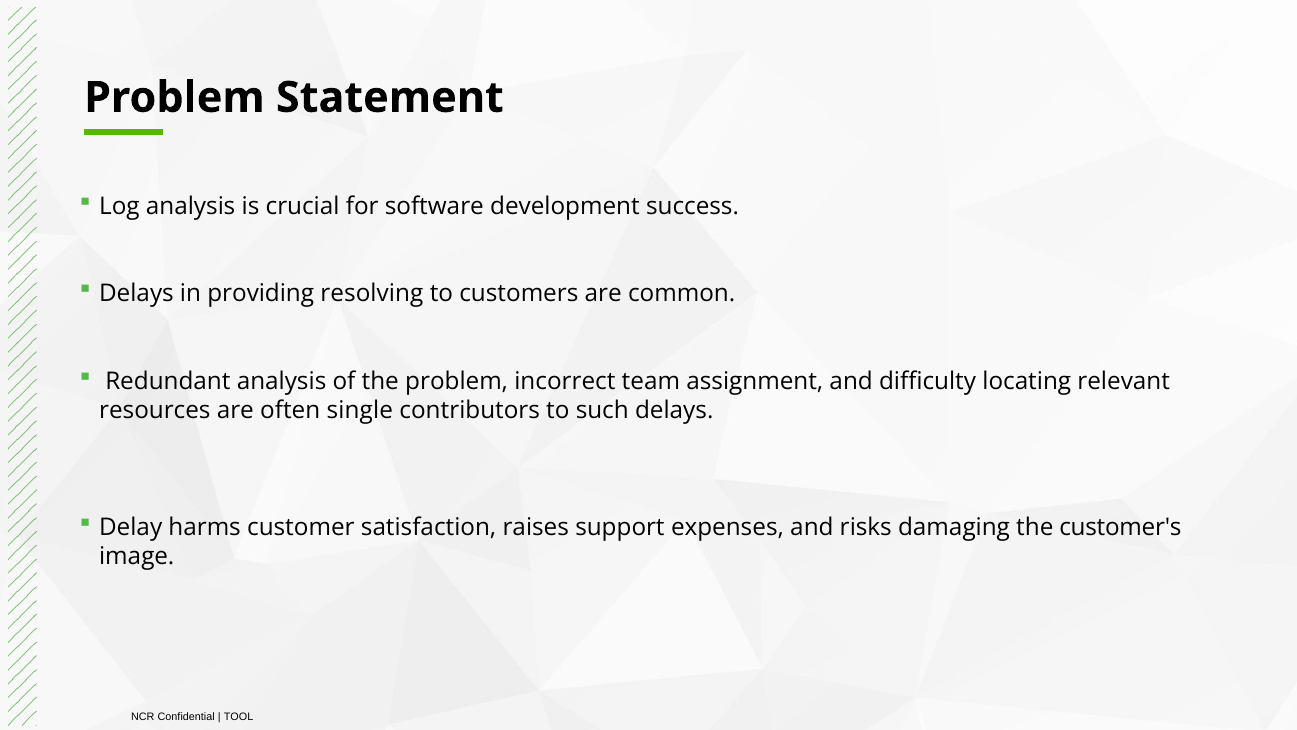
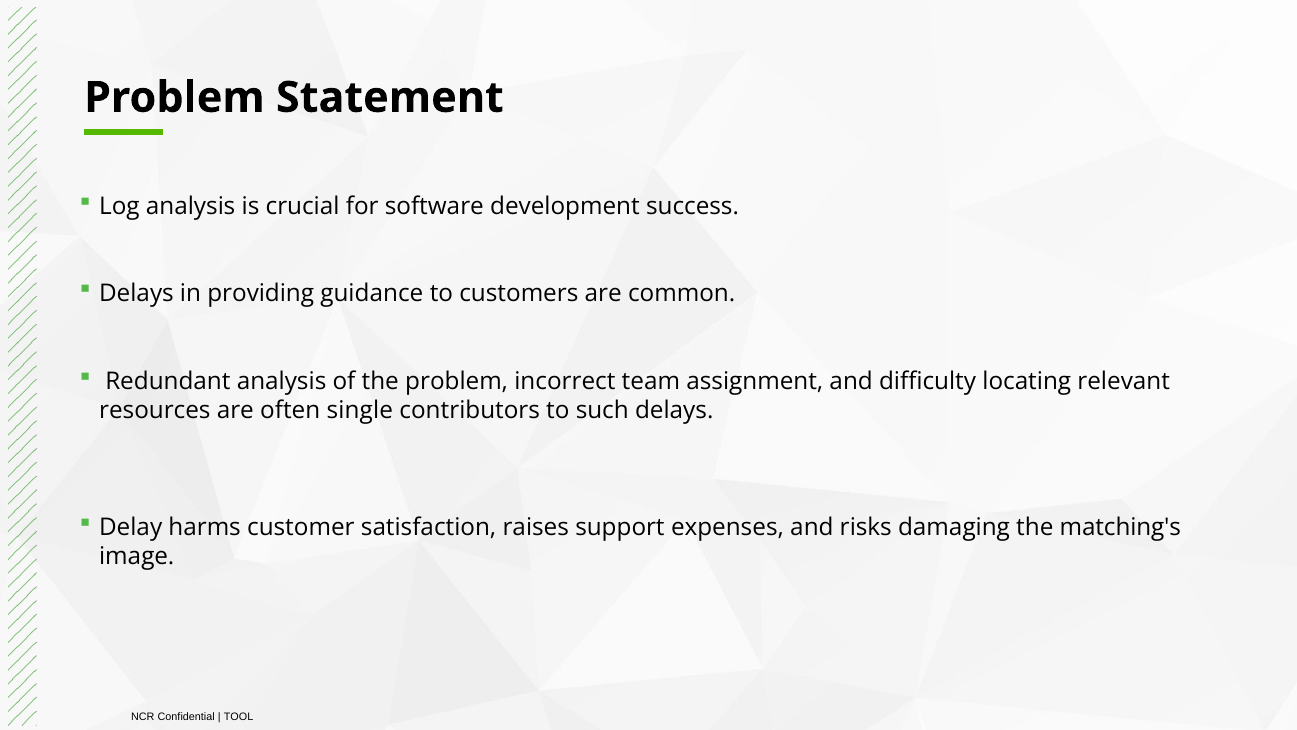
resolving: resolving -> guidance (372, 294)
customer's: customer's -> matching's (1120, 527)
